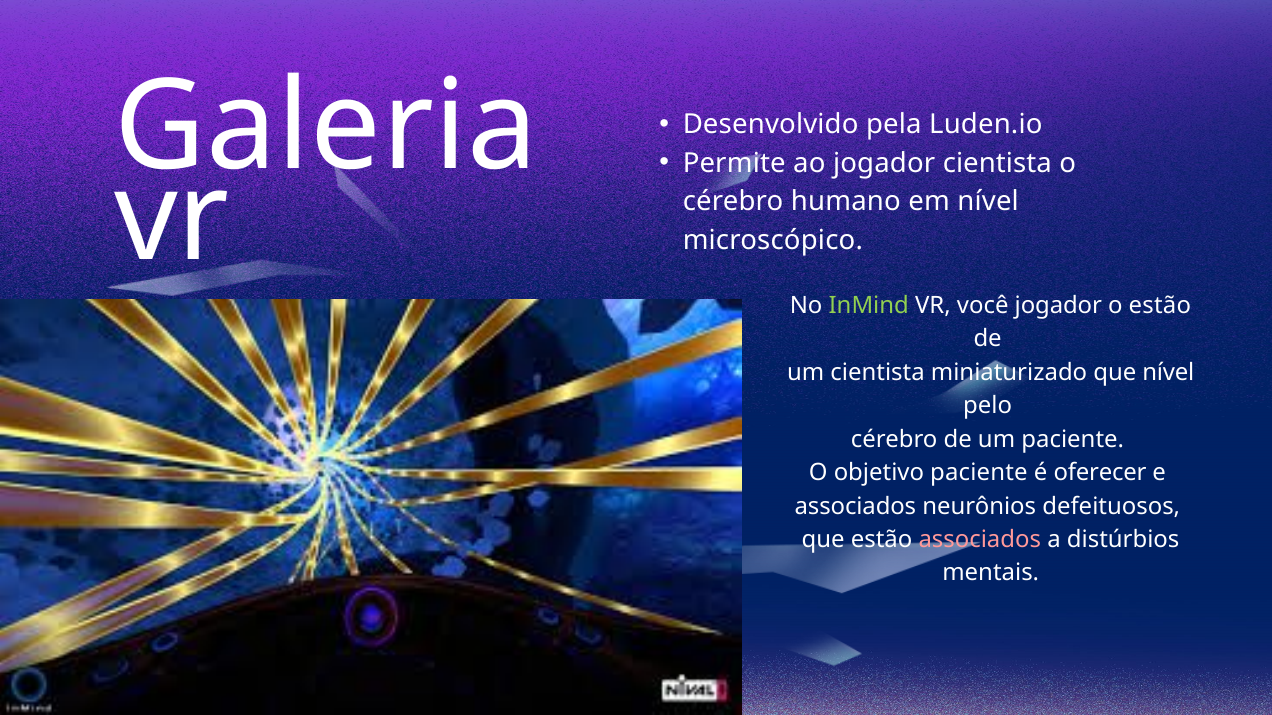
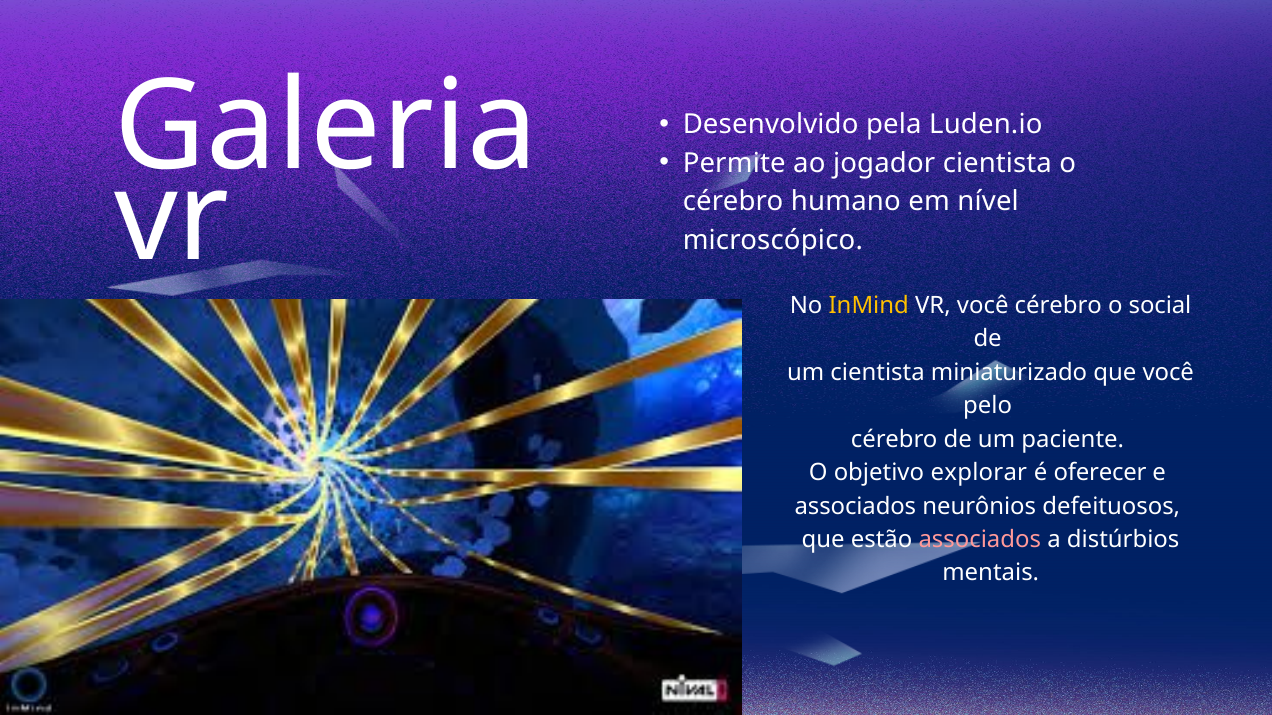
InMind colour: light green -> yellow (869, 306)
você jogador: jogador -> cérebro (1058, 306)
o estão: estão -> social (1160, 306)
que nível: nível -> você (1168, 373)
objetivo paciente: paciente -> explorar (979, 473)
